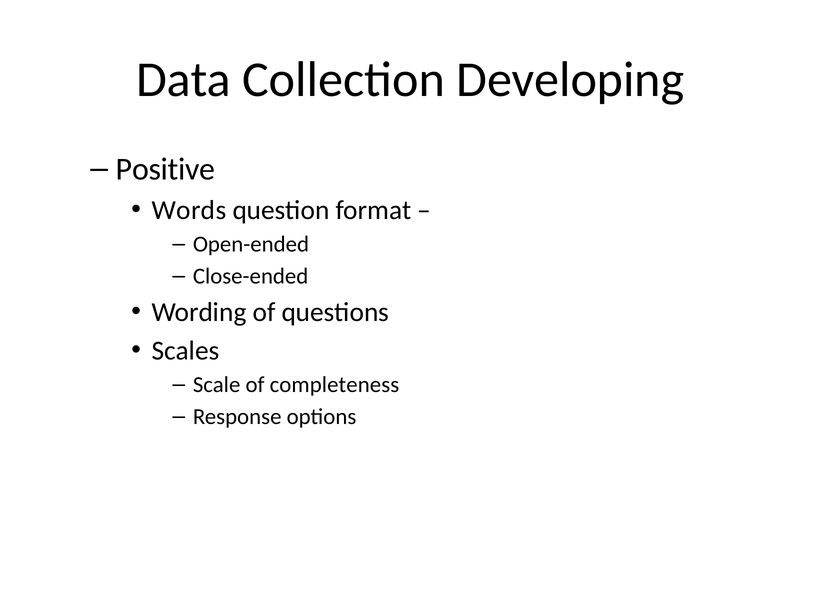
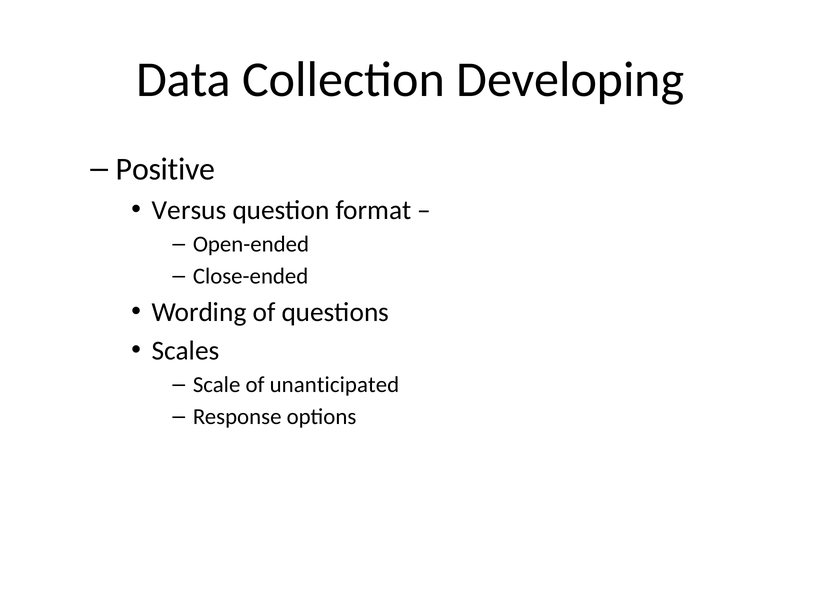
Words: Words -> Versus (189, 210)
completeness: completeness -> unanticipated (334, 385)
